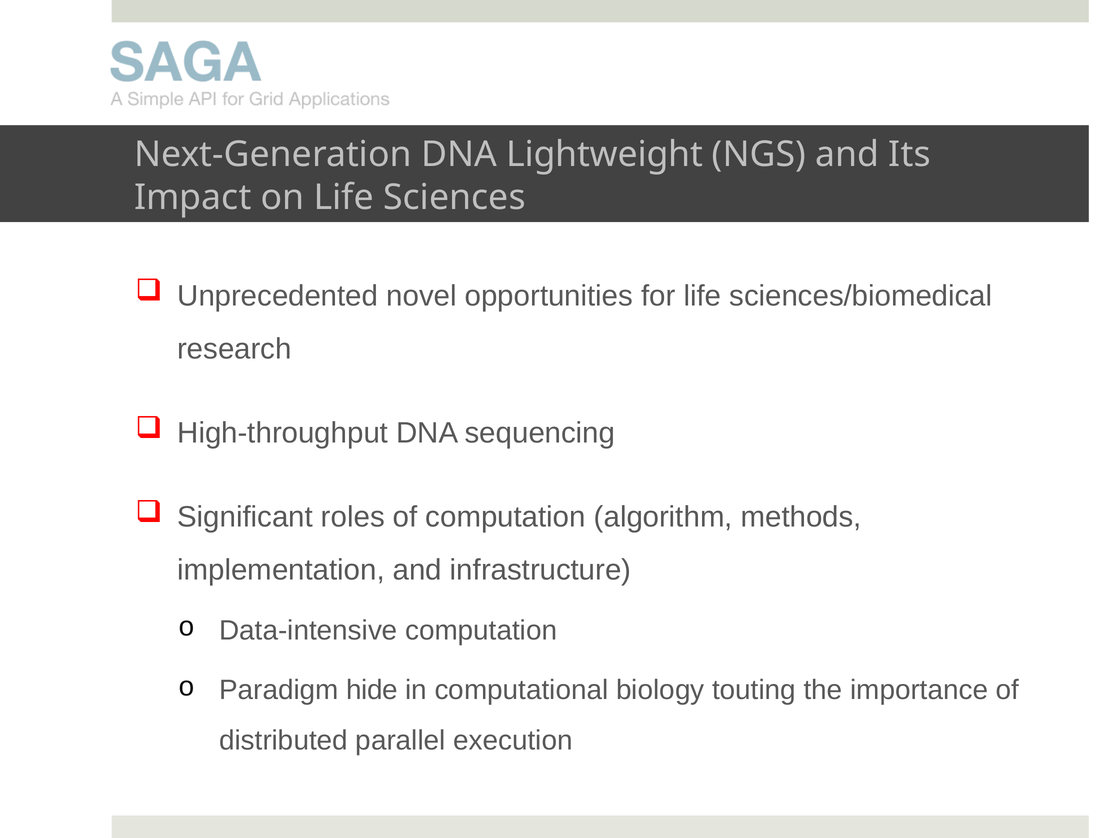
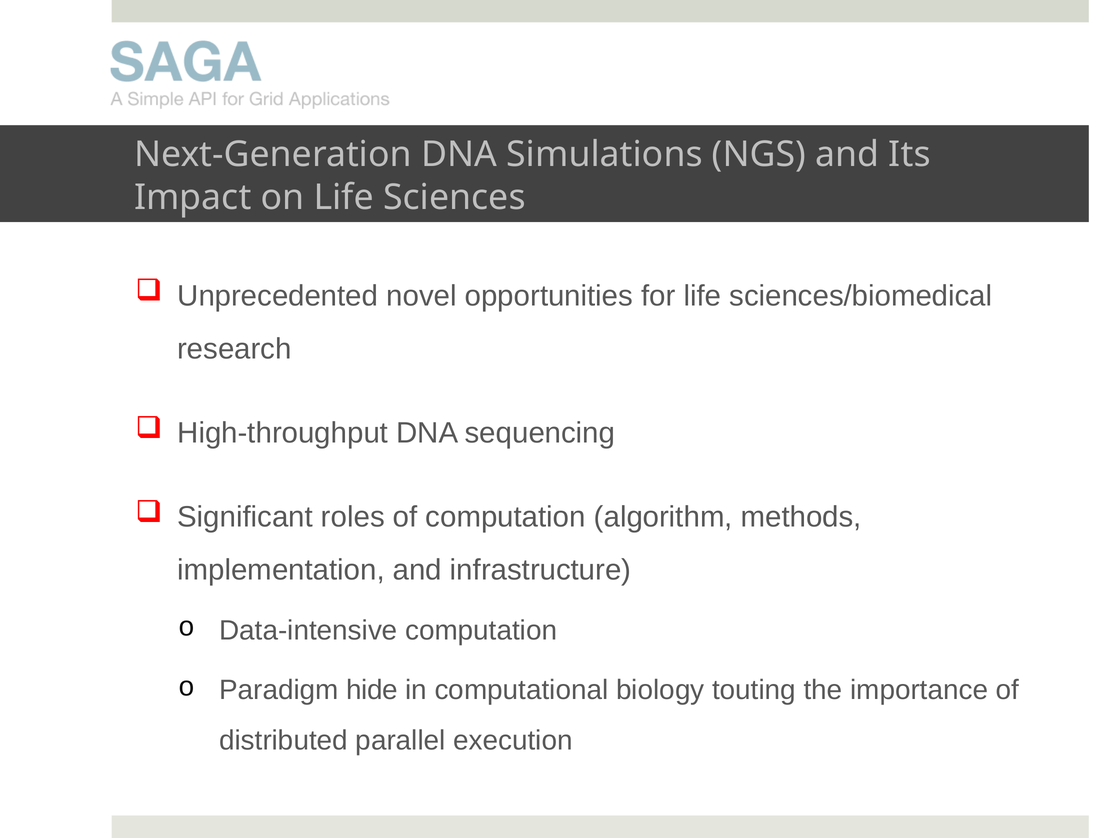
Lightweight: Lightweight -> Simulations (605, 155)
